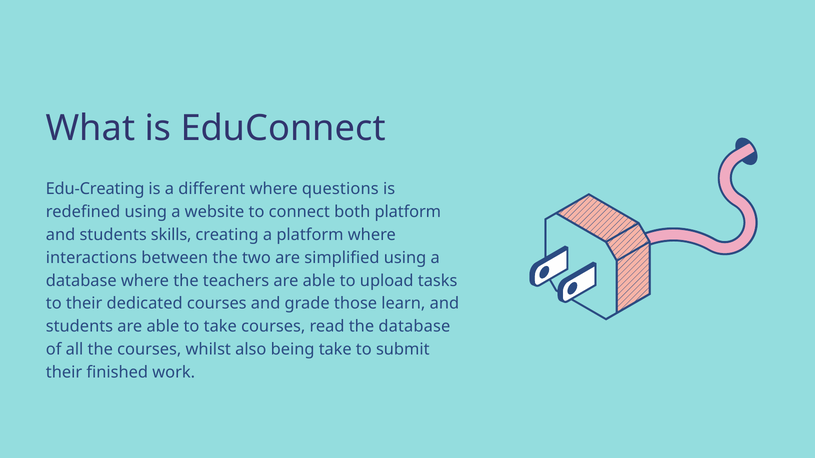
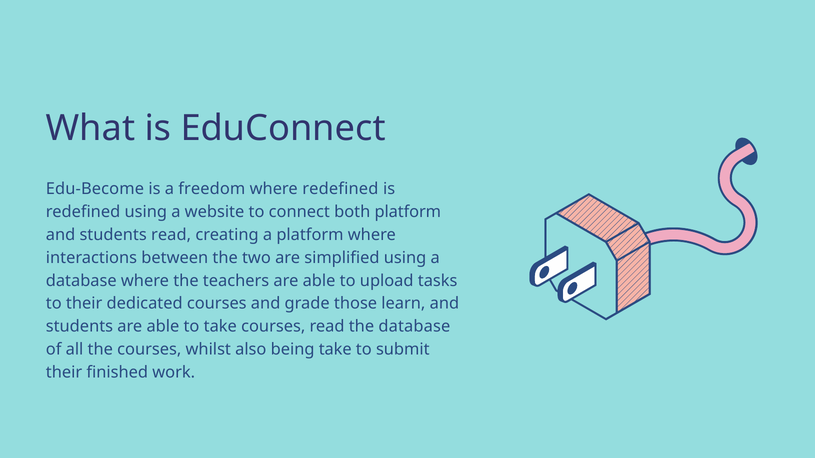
Edu-Creating: Edu-Creating -> Edu-Become (95, 189)
different: different -> freedom (212, 189)
where questions: questions -> redefined (340, 189)
students skills: skills -> read (171, 235)
